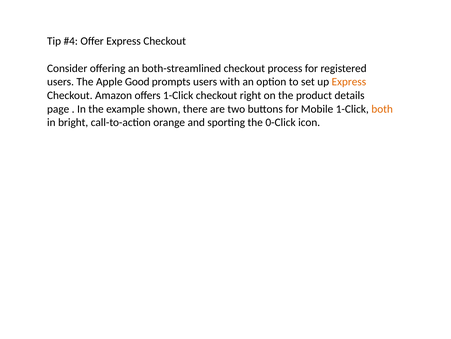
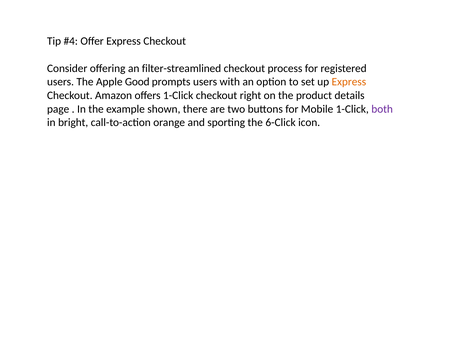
both-streamlined: both-streamlined -> filter-streamlined (181, 68)
both colour: orange -> purple (382, 109)
0-Click: 0-Click -> 6-Click (281, 122)
